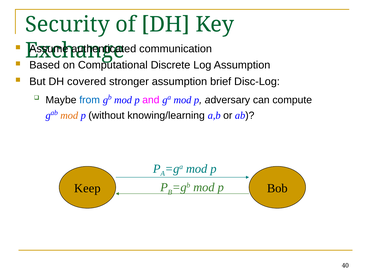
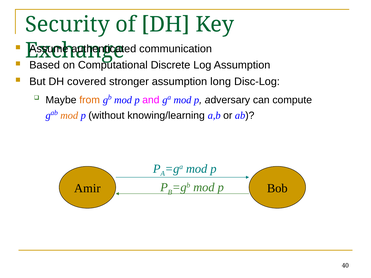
brief: brief -> long (221, 82)
from colour: blue -> orange (90, 100)
Keep: Keep -> Amir (87, 188)
